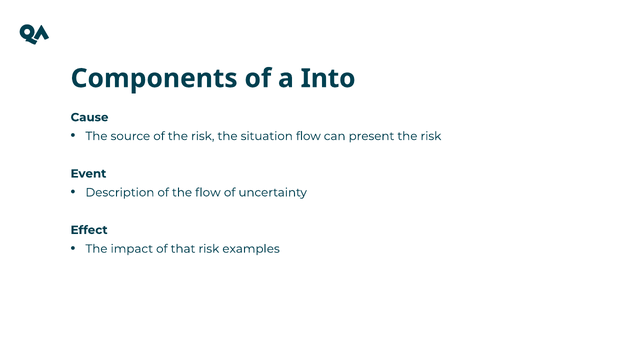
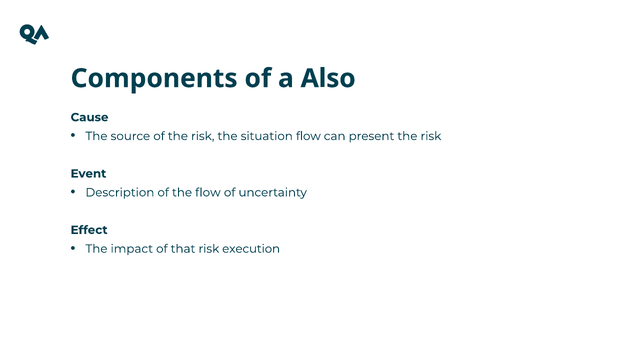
Into: Into -> Also (328, 79)
examples: examples -> execution (251, 249)
